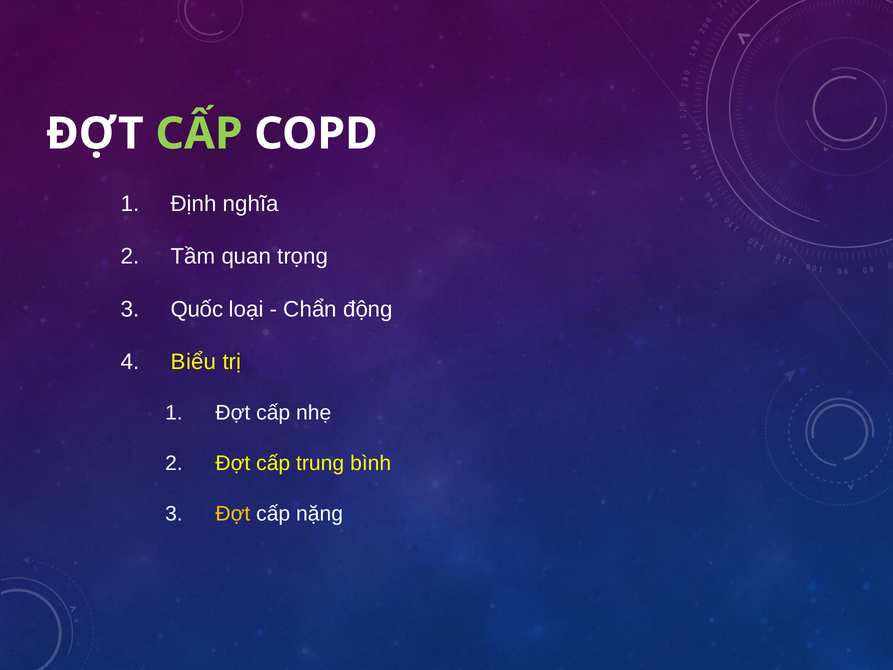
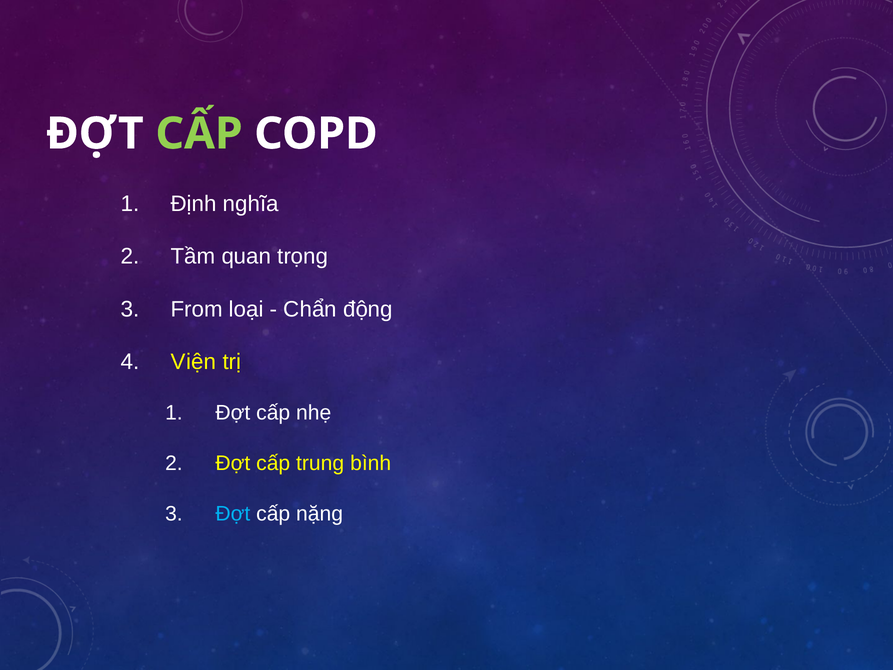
Quốc: Quốc -> From (197, 309)
Biểu: Biểu -> Viện (194, 362)
Đợt colour: yellow -> light blue (233, 514)
